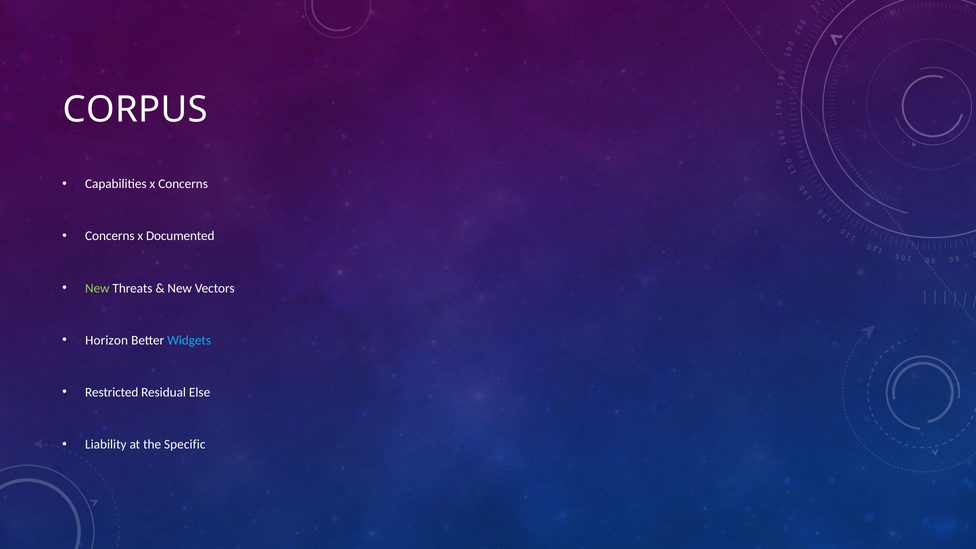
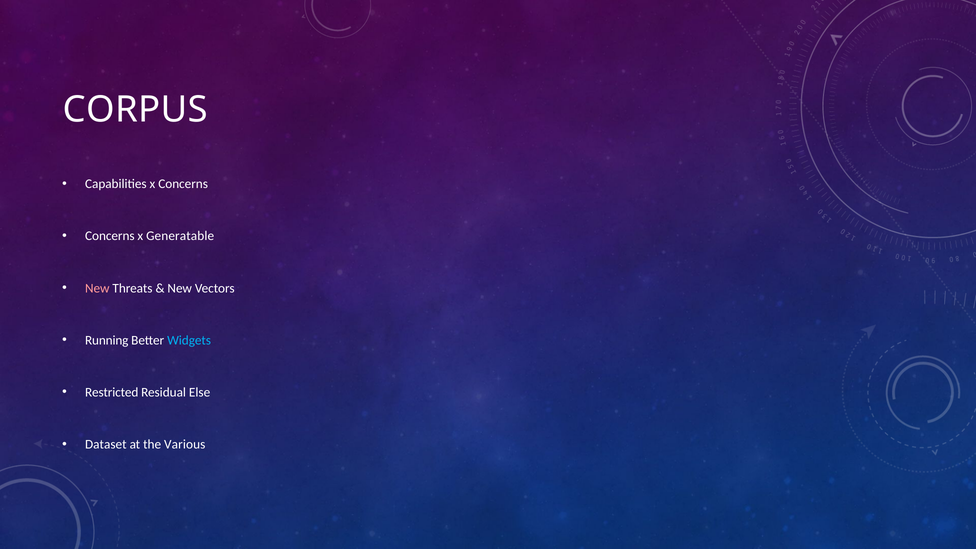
Documented: Documented -> Generatable (180, 236)
New colour: light green -> pink (97, 288)
Horizon: Horizon -> Running (107, 340)
Liability: Liability -> Dataset (106, 444)
Specific: Specific -> Various (185, 444)
